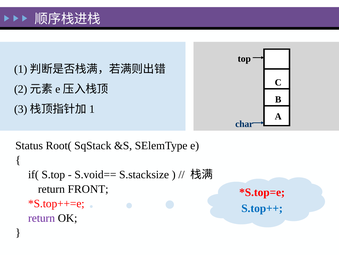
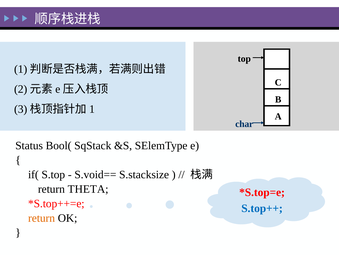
Root(: Root( -> Bool( (59, 145)
FRONT: FRONT -> THETA (88, 189)
return colour: purple -> orange (42, 218)
